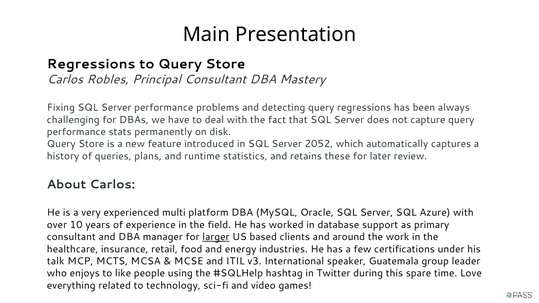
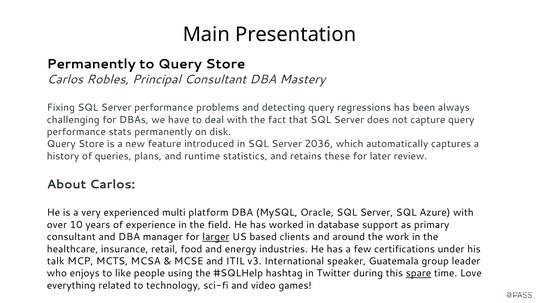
Regressions: Regressions -> Permanently (91, 64)
2052: 2052 -> 2036 (319, 144)
spare underline: none -> present (419, 273)
